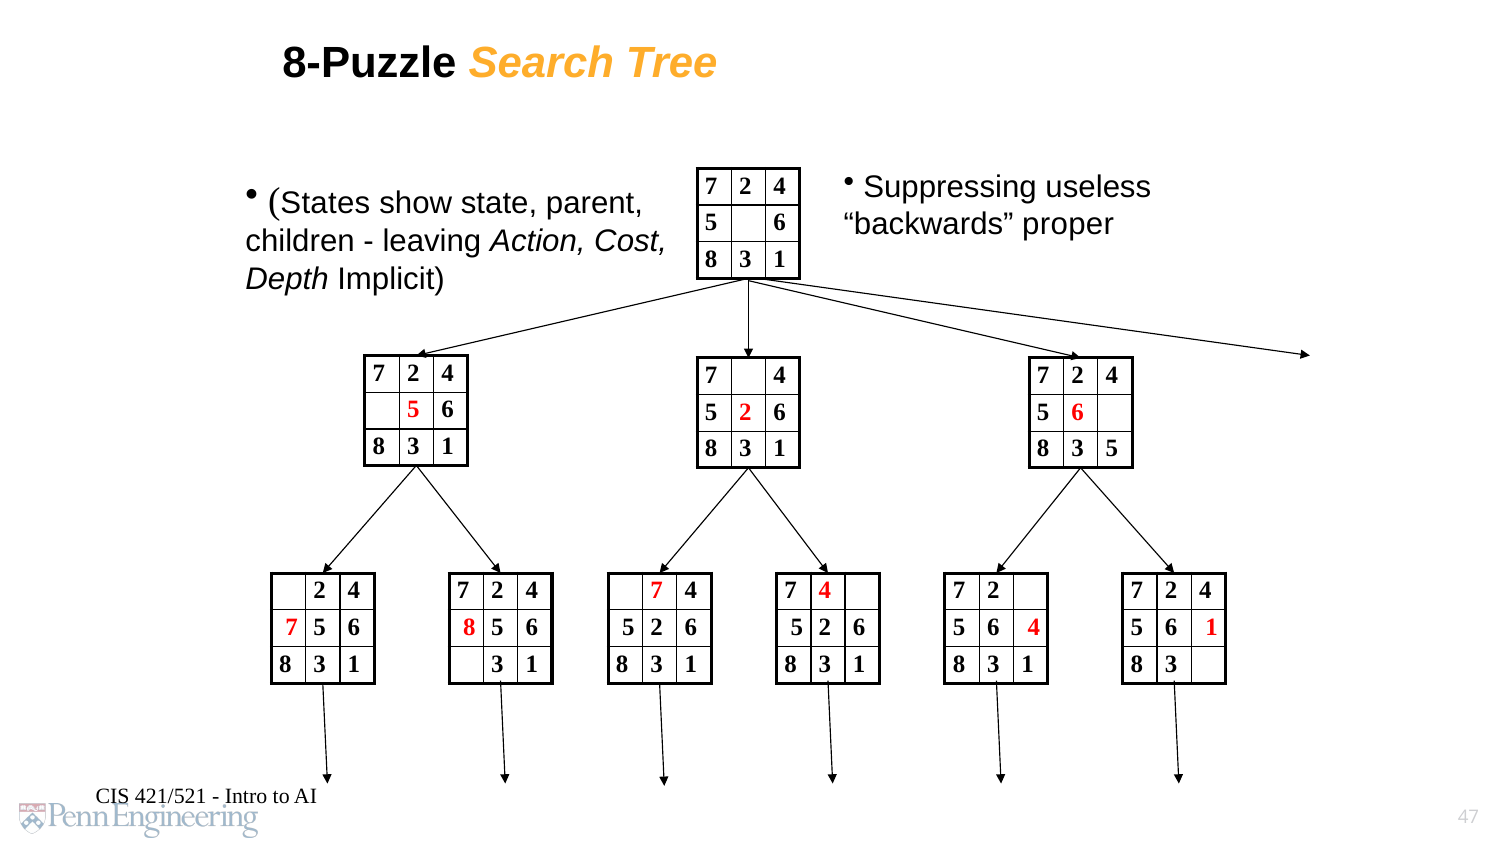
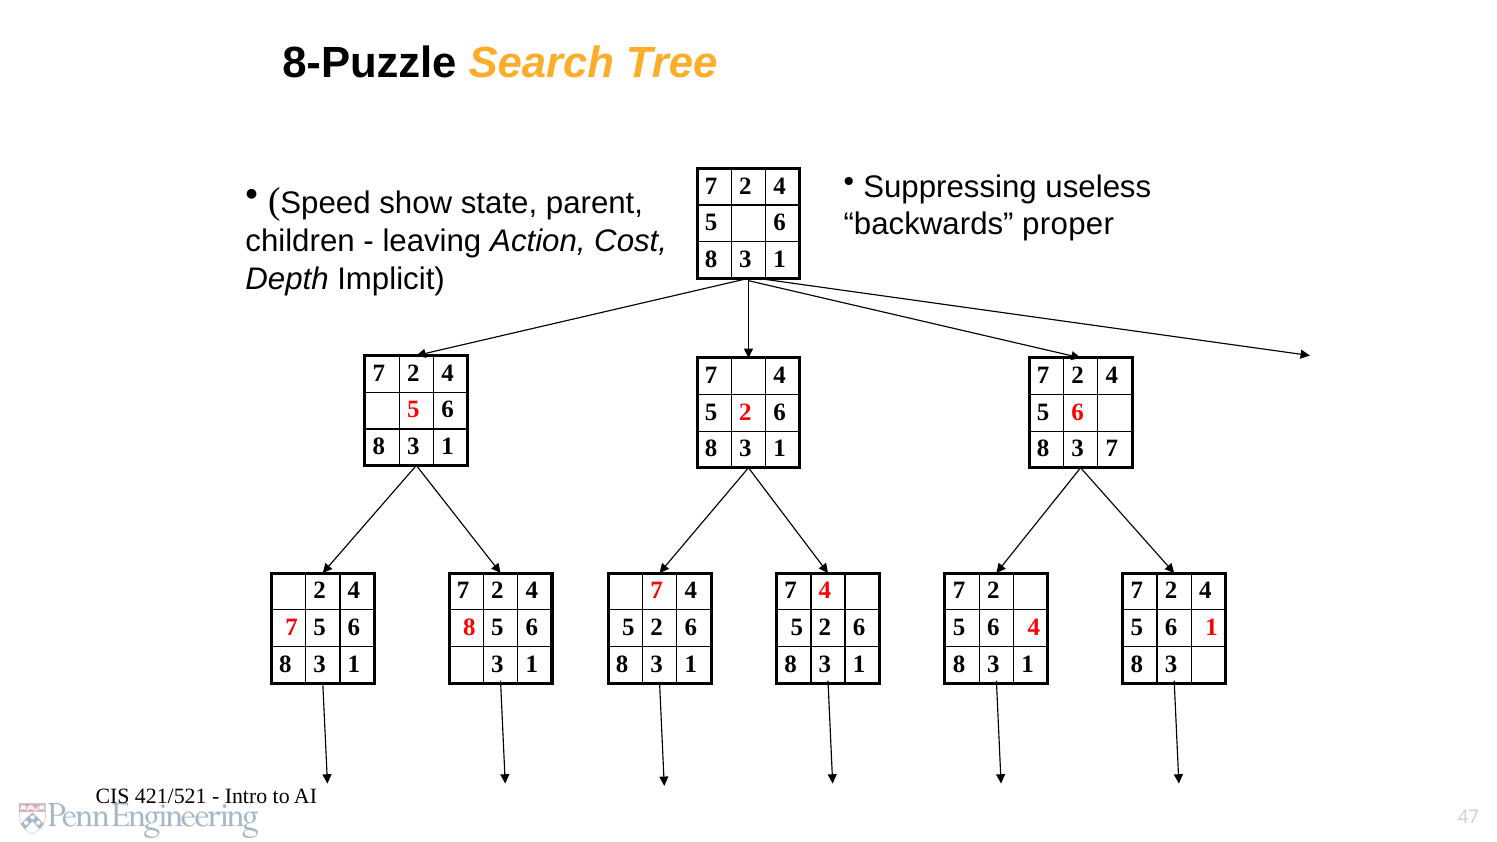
States: States -> Speed (326, 203)
5: 5 -> 7 (1112, 449)
